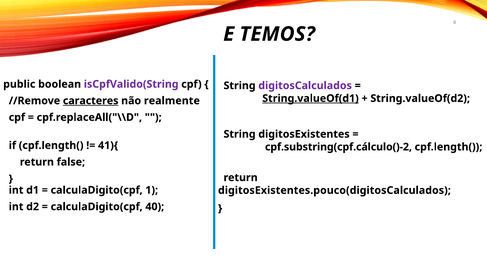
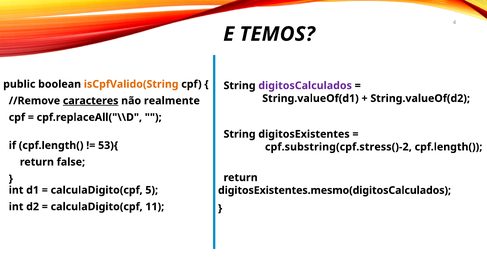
isCpfValido(String colour: purple -> orange (131, 84)
String.valueOf(d1 underline: present -> none (310, 98)
41){: 41){ -> 53){ (108, 145)
cpf.substring(cpf.cálculo()-2: cpf.substring(cpf.cálculo()-2 -> cpf.substring(cpf.stress()-2 (338, 147)
1: 1 -> 5 (152, 190)
digitosExistentes.pouco(digitosCalculados: digitosExistentes.pouco(digitosCalculados -> digitosExistentes.mesmo(digitosCalculados (335, 190)
40: 40 -> 11 (155, 207)
